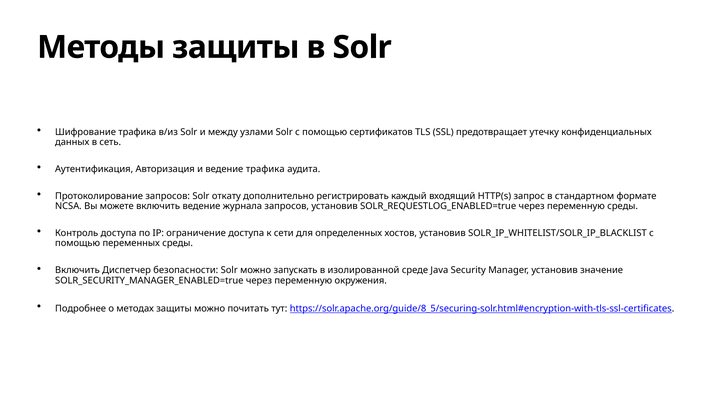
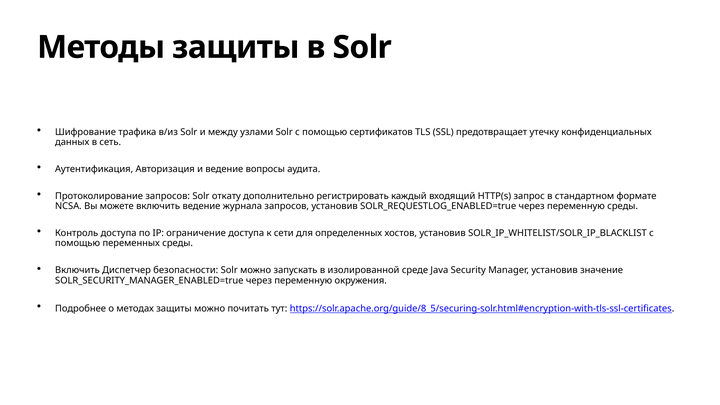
ведение трафика: трафика -> вопросы (265, 169)
